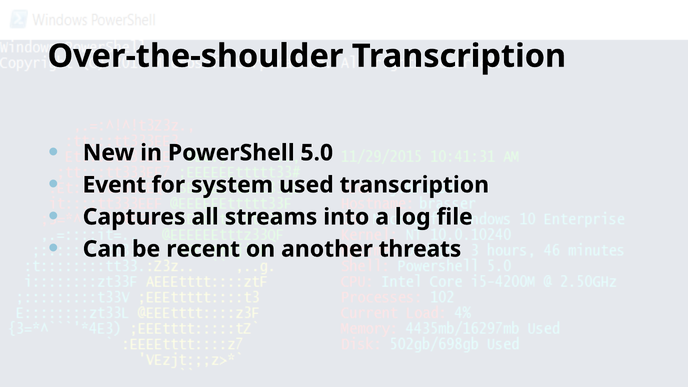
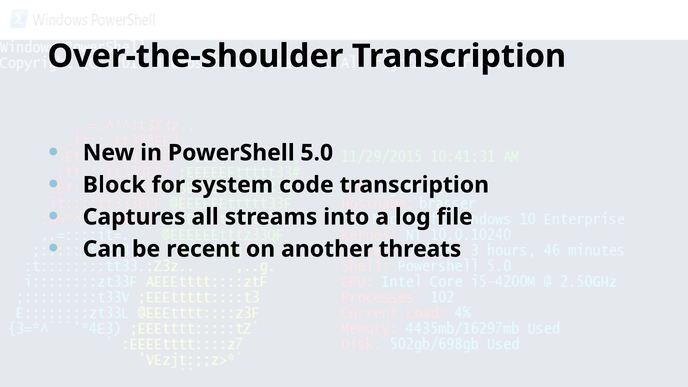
Event: Event -> Block (114, 185)
used: used -> code (306, 185)
